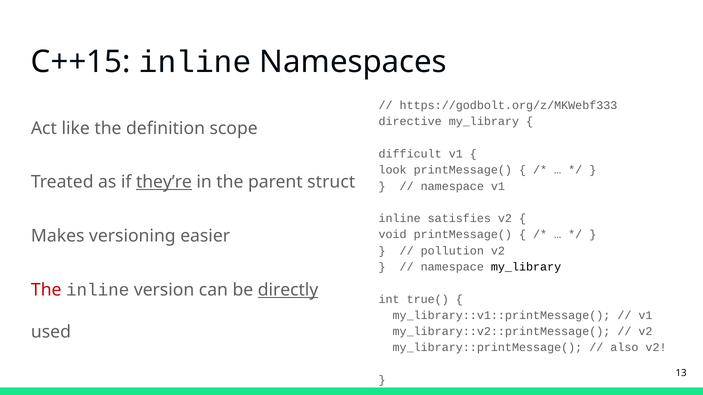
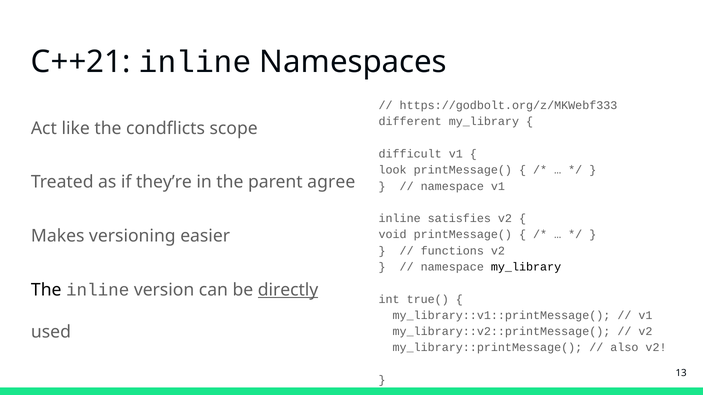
C++15: C++15 -> C++21 (81, 62)
directive: directive -> different (410, 122)
definition: definition -> condflicts (166, 128)
they’re underline: present -> none (164, 182)
struct: struct -> agree (331, 182)
pollution: pollution -> functions (452, 251)
The colour: red -> black (46, 290)
